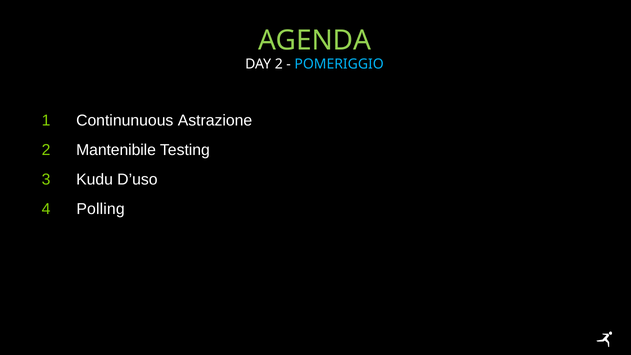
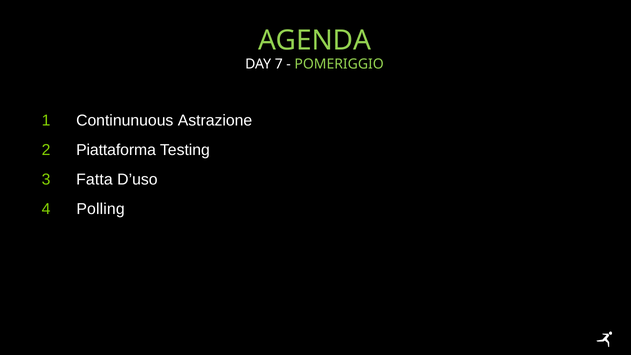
DAY 2: 2 -> 7 (279, 64)
POMERIGGIO colour: light blue -> light green (339, 64)
Mantenibile: Mantenibile -> Piattaforma (116, 150)
Kudu: Kudu -> Fatta (94, 179)
